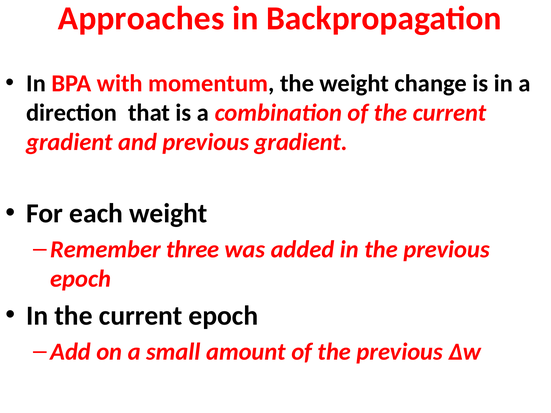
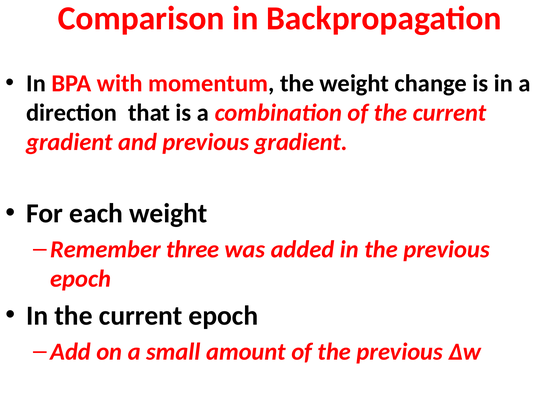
Approaches: Approaches -> Comparison (141, 18)
